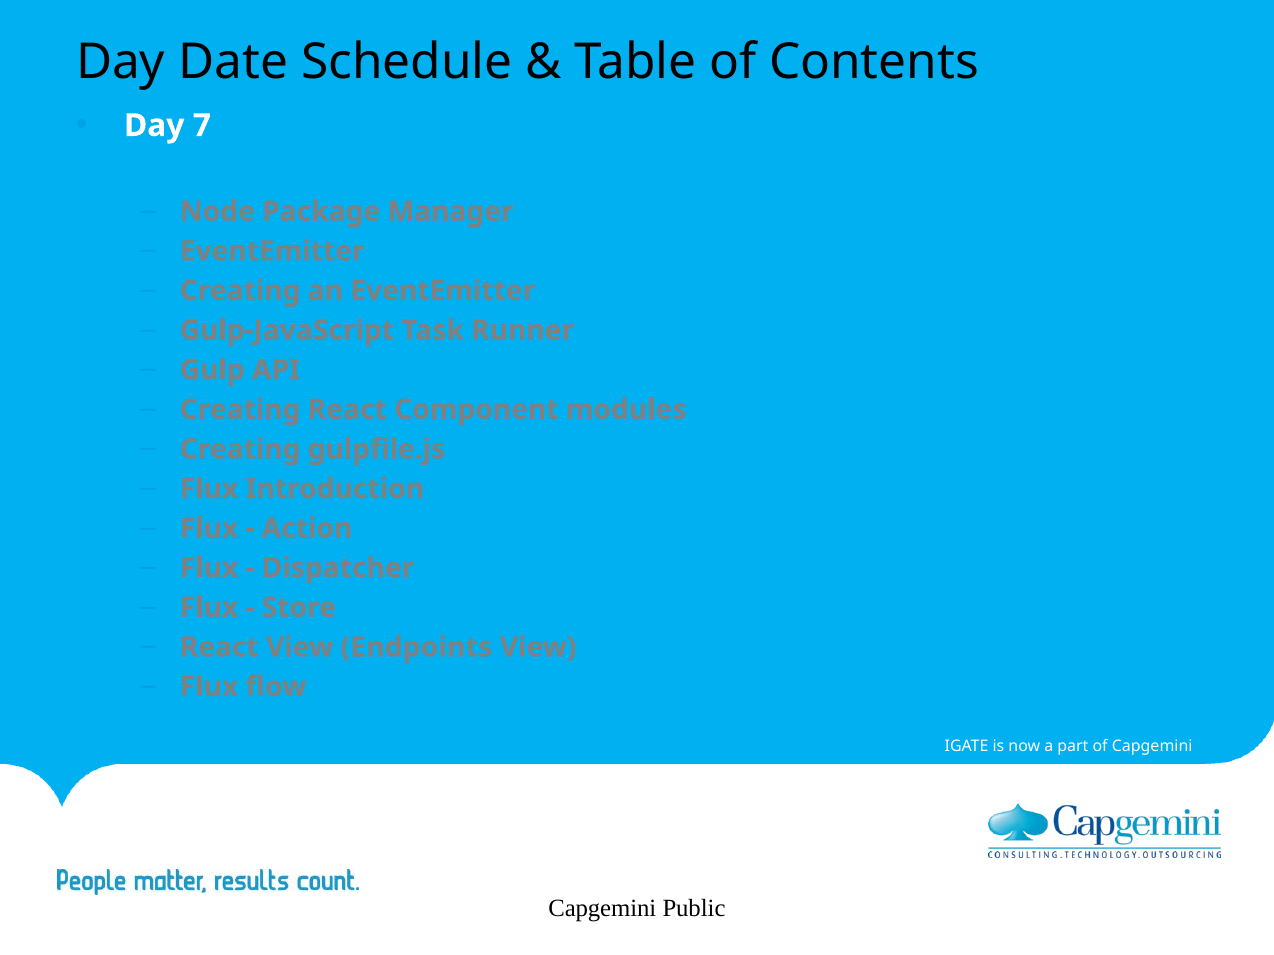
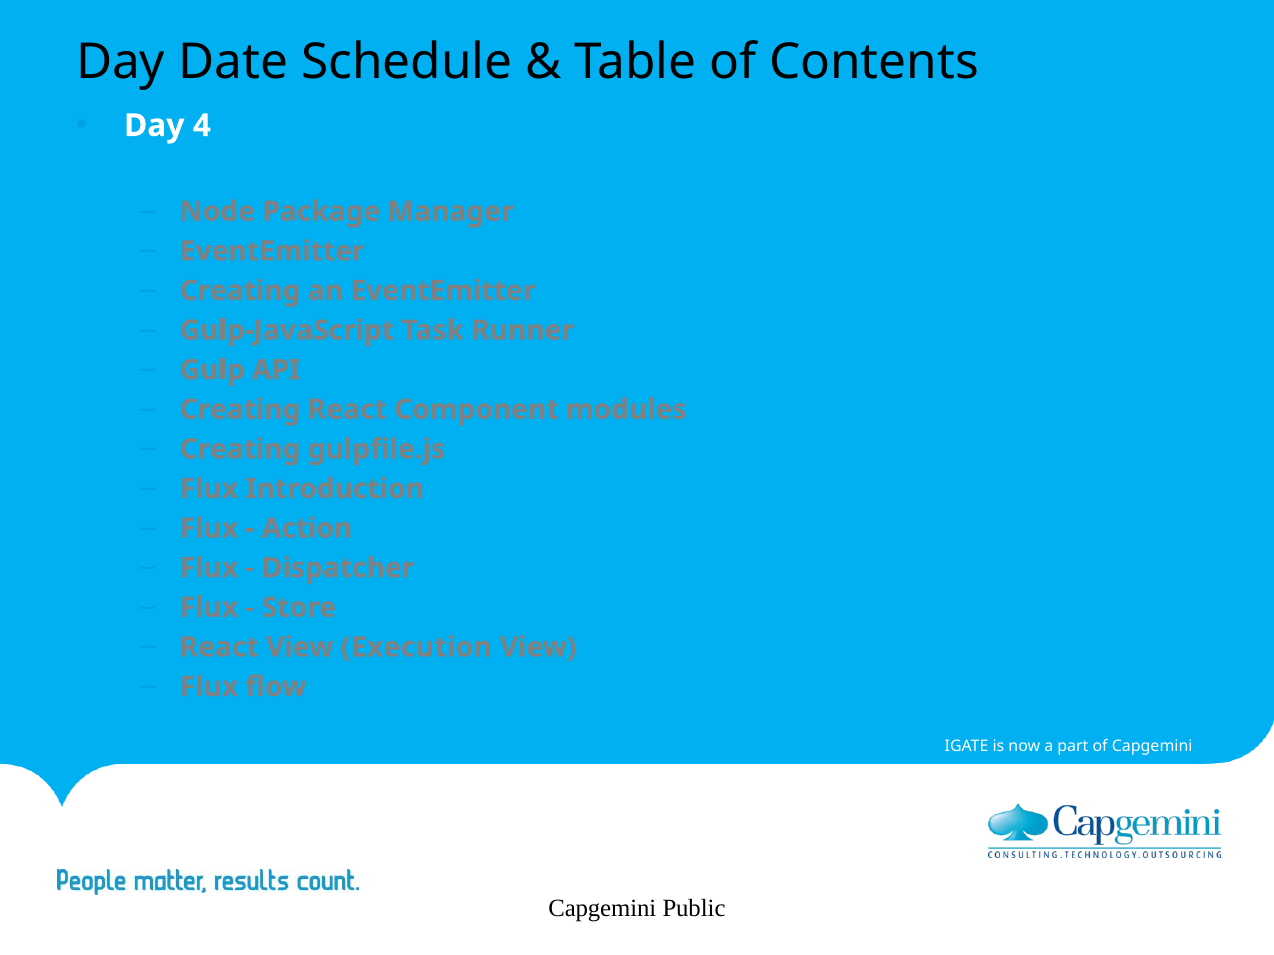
7: 7 -> 4 (202, 126)
Endpoints: Endpoints -> Execution (416, 648)
